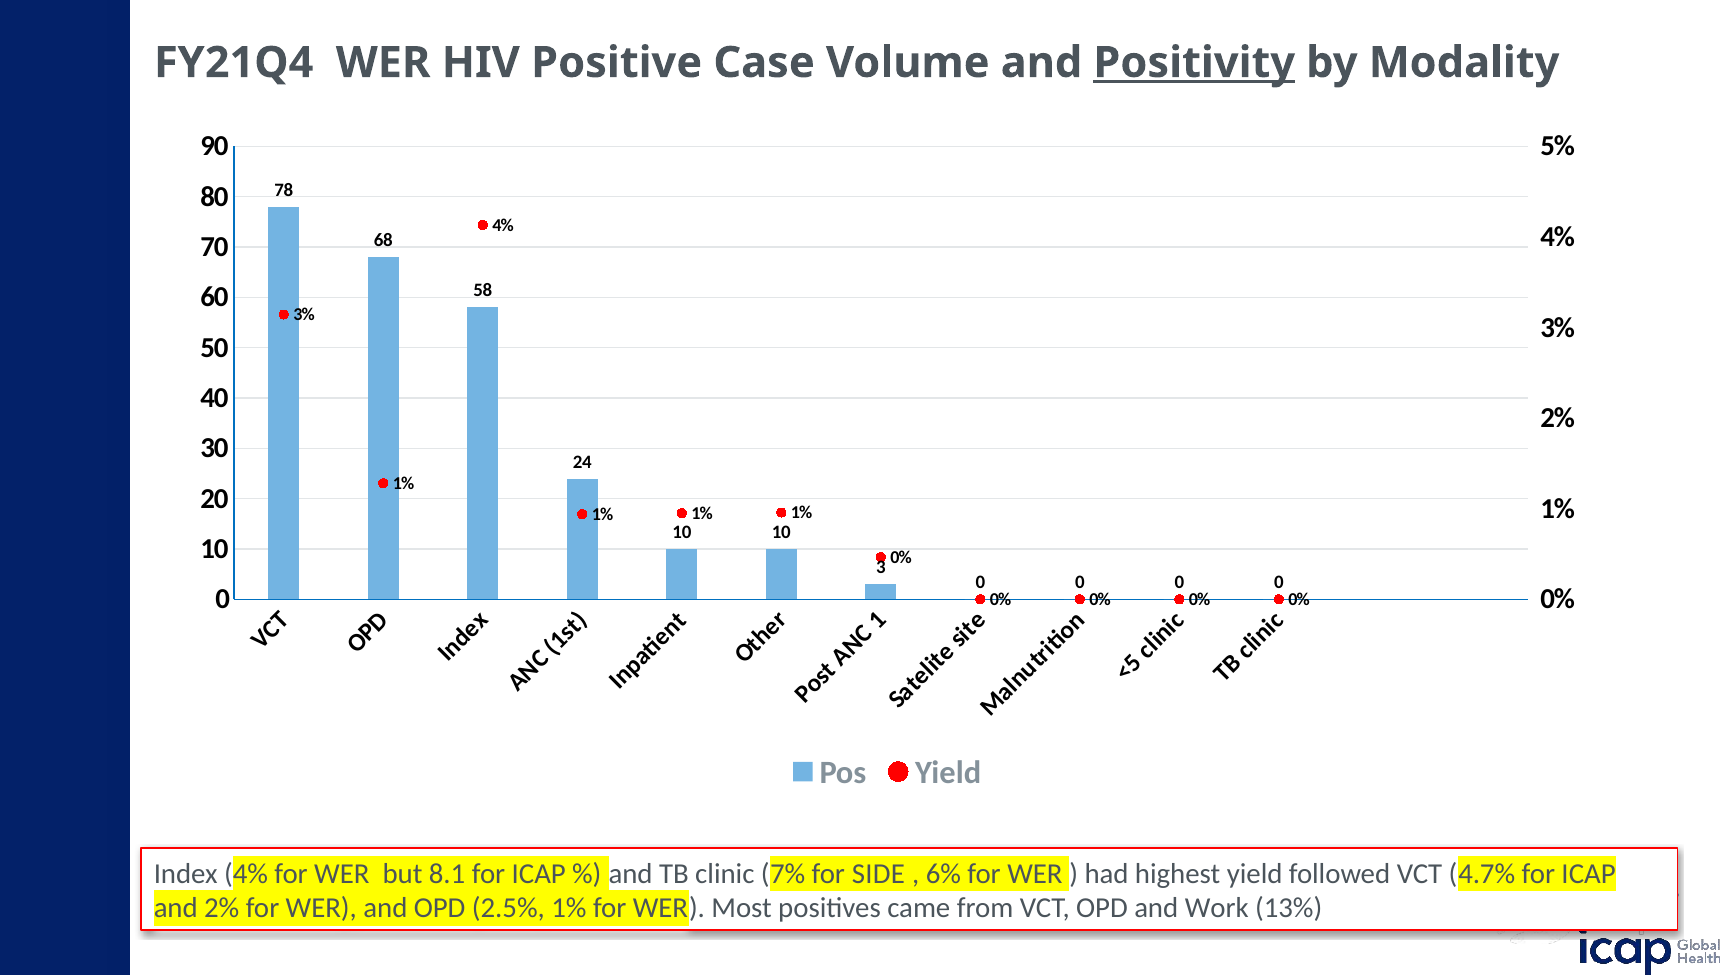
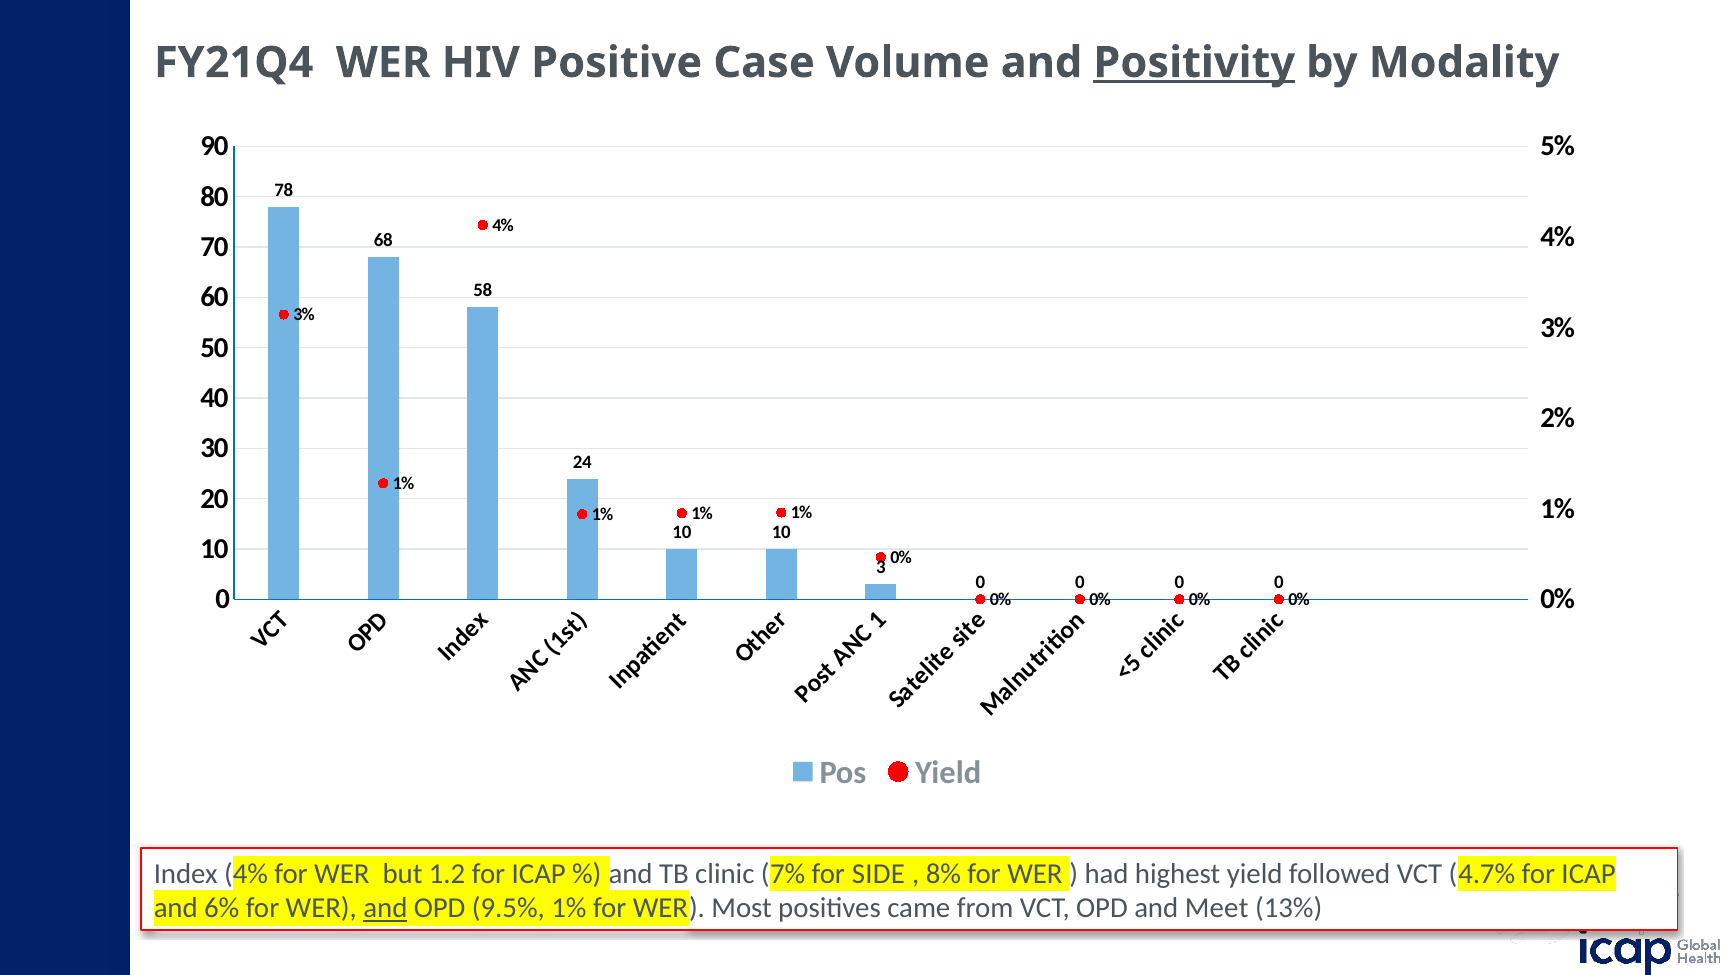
8.1: 8.1 -> 1.2 (447, 873)
6%: 6% -> 8% (943, 873)
and 2%: 2% -> 6% (222, 908)
and underline: none -> present (385, 908)
2.5%: 2.5% -> 9.5% (508, 908)
Work: Work -> Meet (1217, 908)
